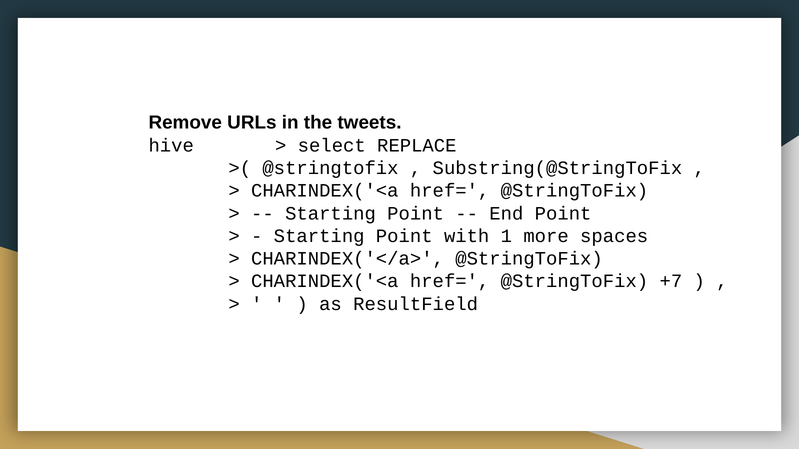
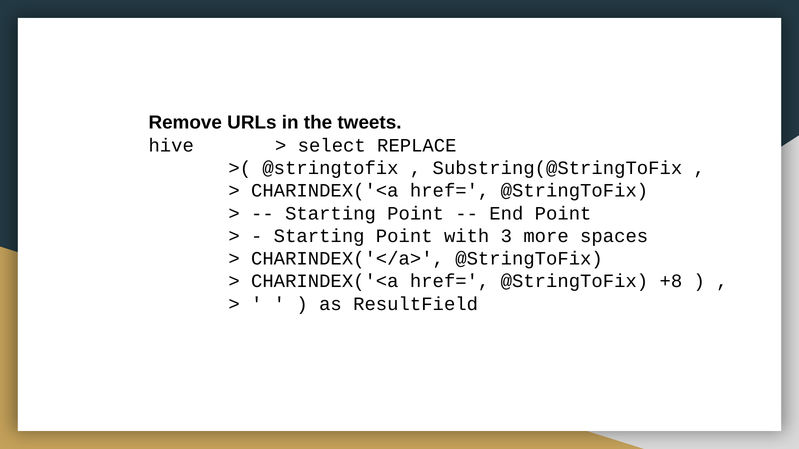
1: 1 -> 3 (506, 236)
+7: +7 -> +8 (671, 281)
